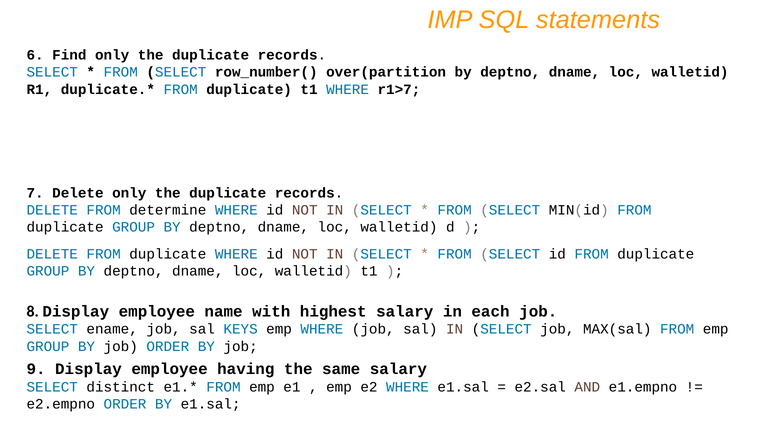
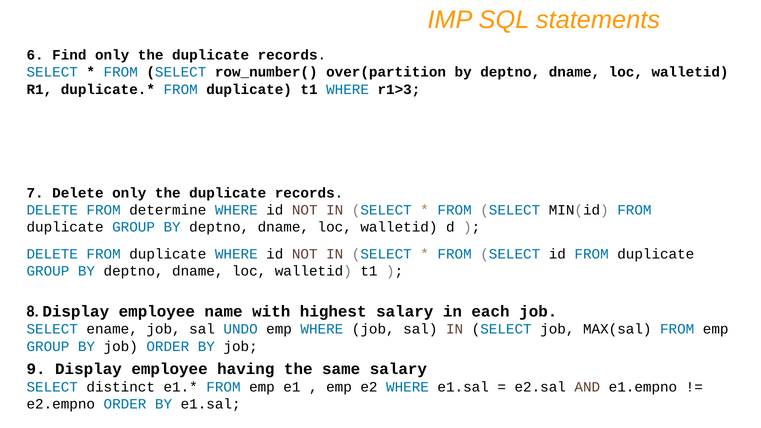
r1>7: r1>7 -> r1>3 (399, 89)
KEYS: KEYS -> UNDO (241, 329)
